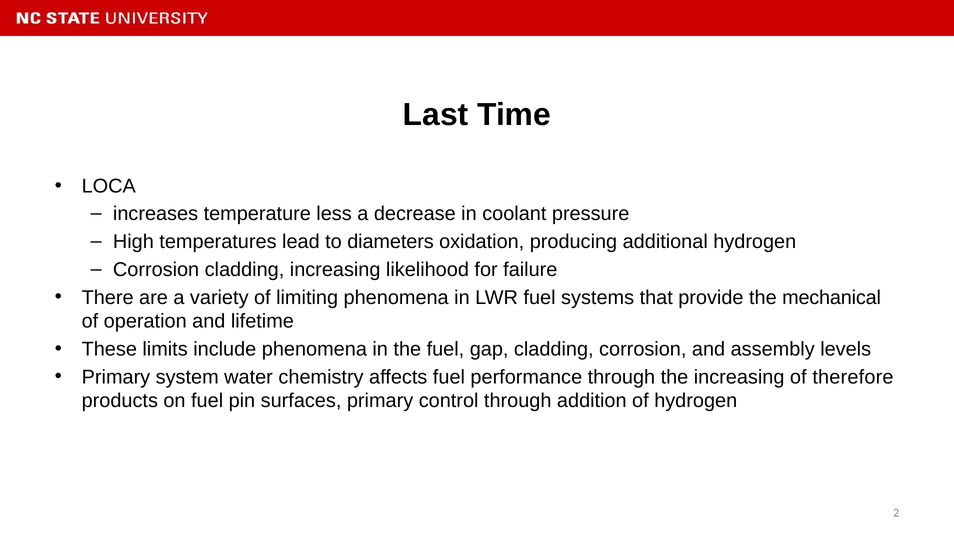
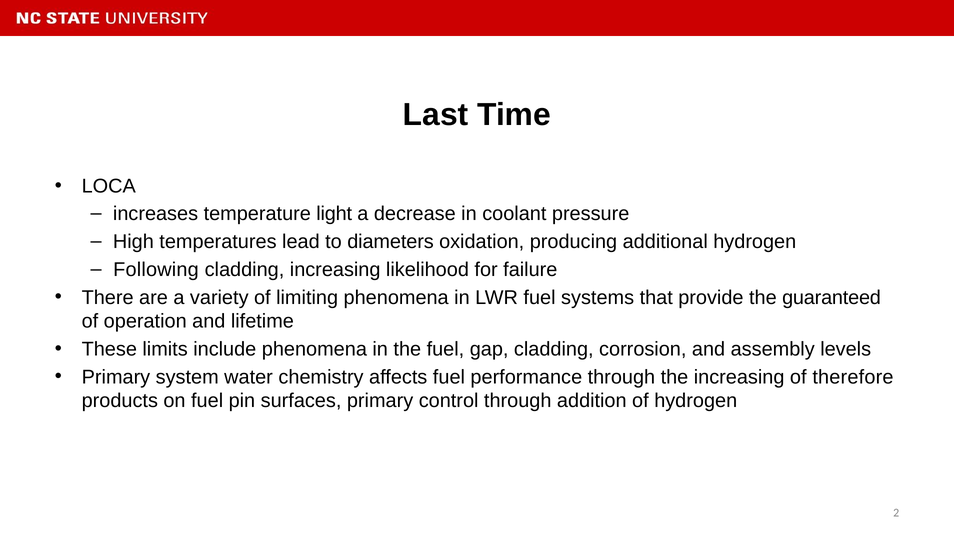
less: less -> light (334, 214)
Corrosion: Corrosion -> Following (156, 269)
mechanical: mechanical -> guaranteed (832, 297)
